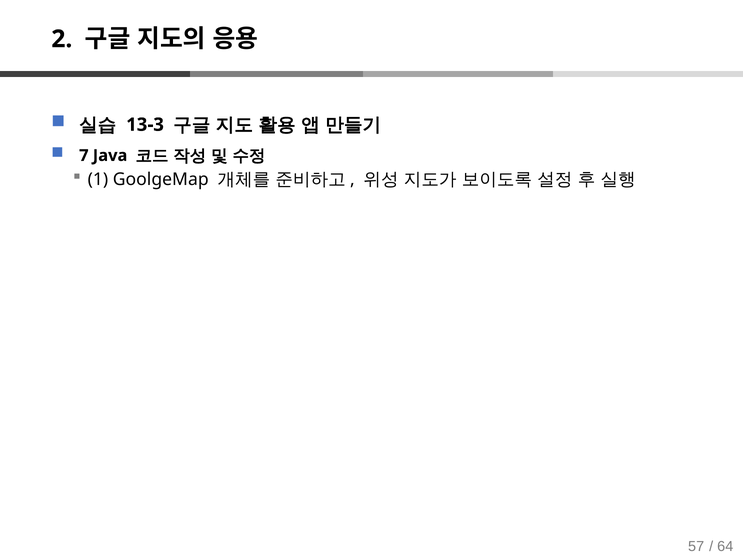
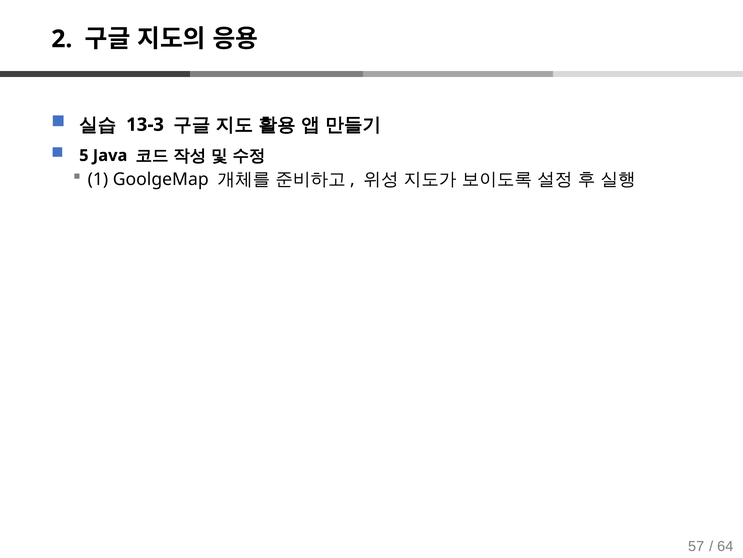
7: 7 -> 5 (84, 155)
